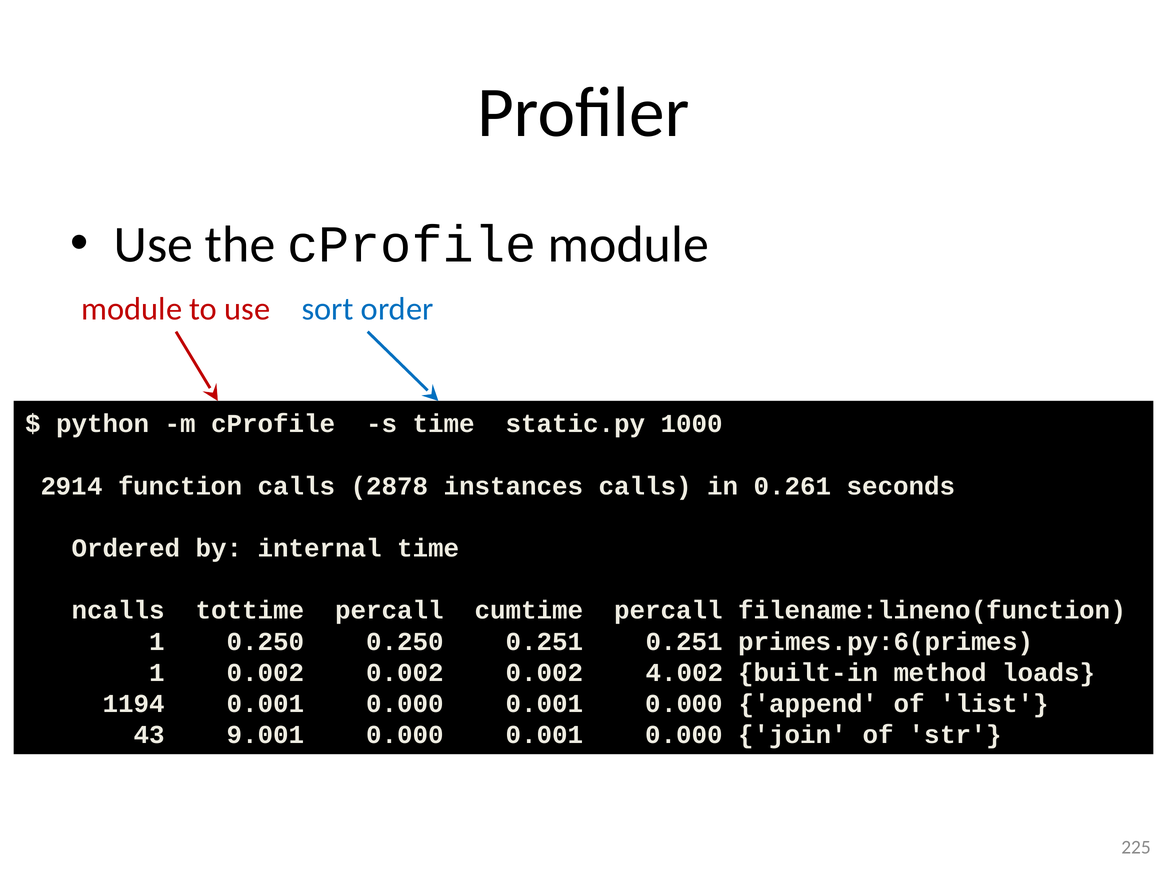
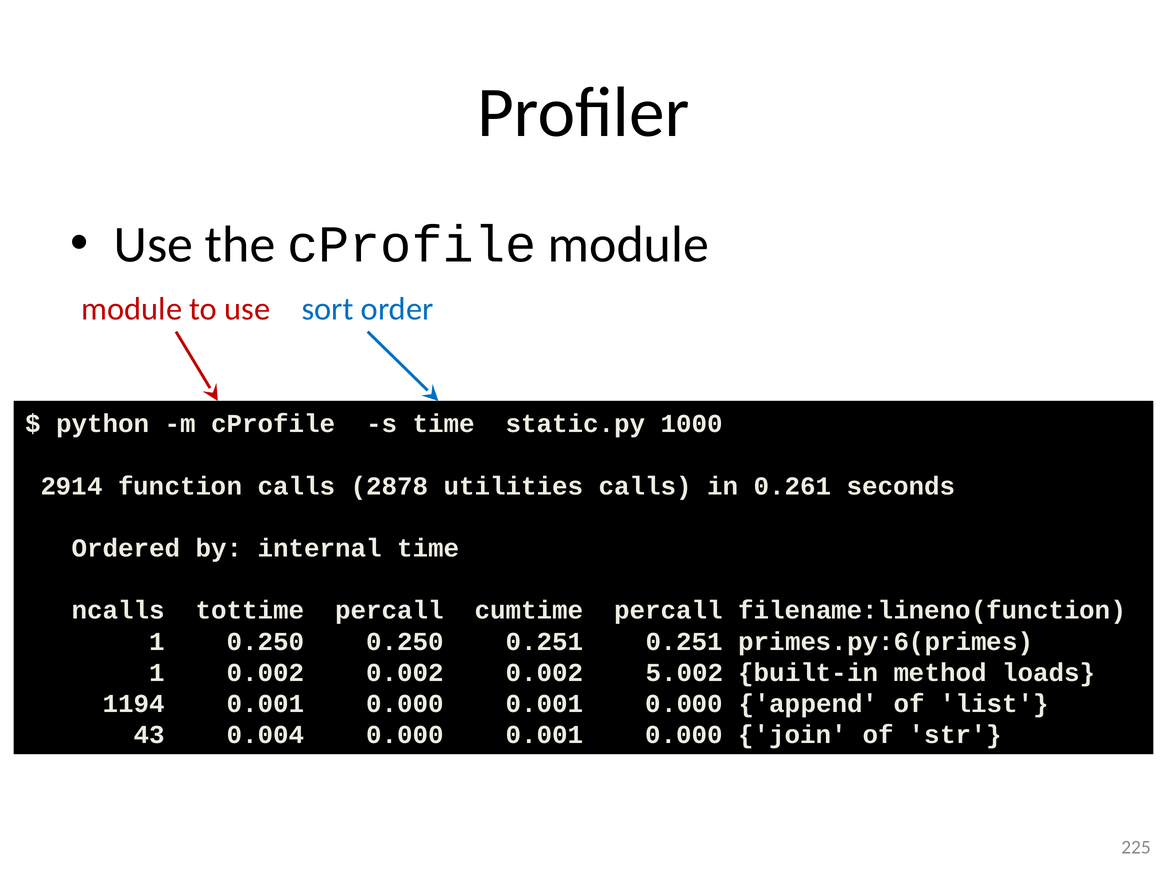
instances: instances -> utilities (513, 486)
4.002: 4.002 -> 5.002 (684, 673)
9.001: 9.001 -> 0.004 (265, 735)
